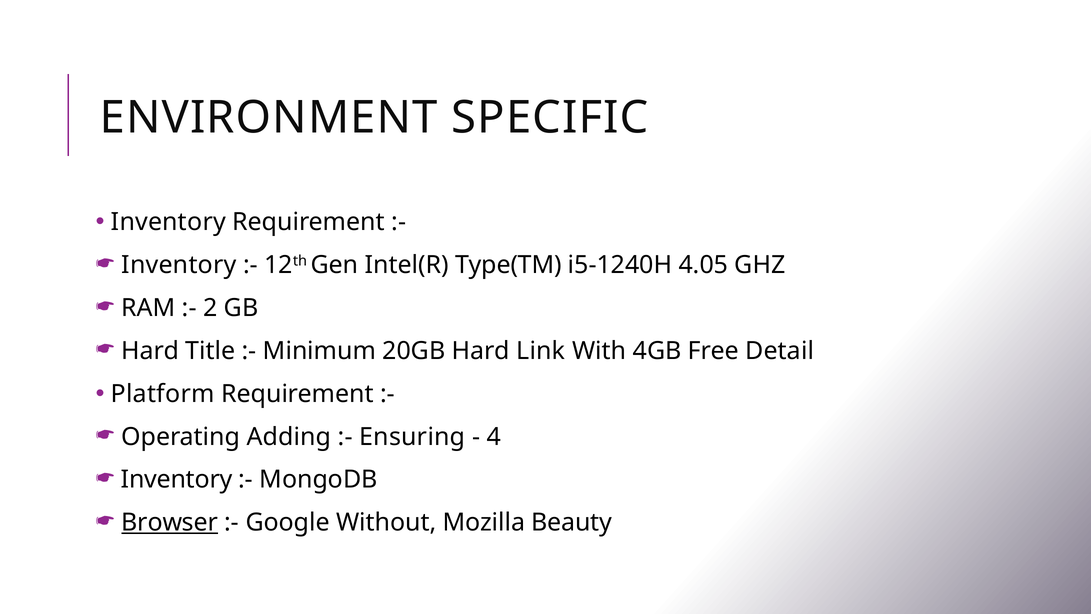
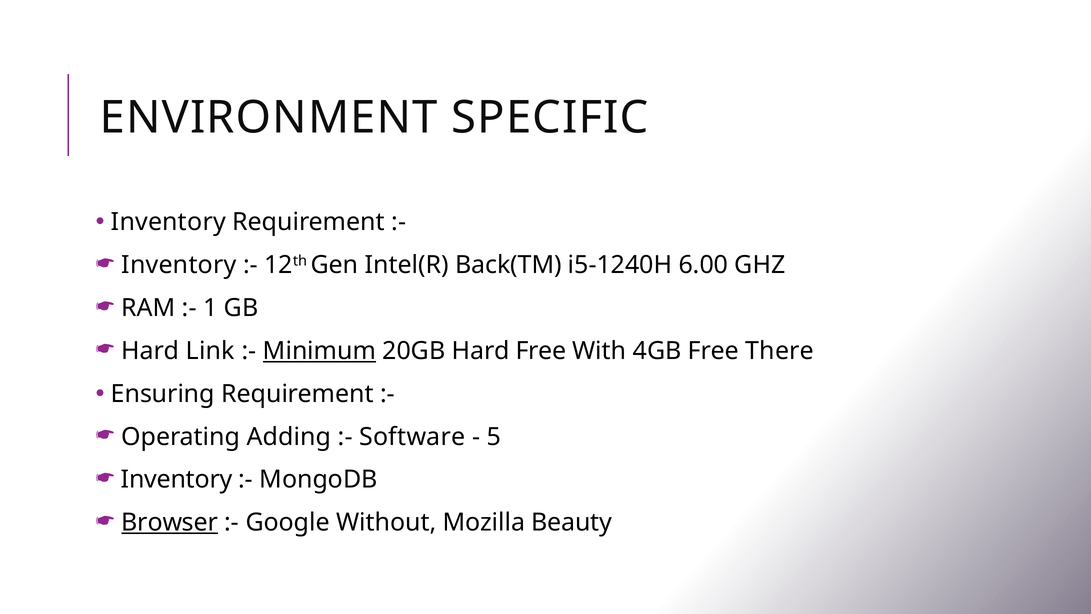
Type(TM: Type(TM -> Back(TM (508, 265)
4.05: 4.05 -> 6.00 (703, 265)
2: 2 -> 1 (210, 308)
Title: Title -> Link (210, 351)
Minimum underline: none -> present (319, 351)
Hard Link: Link -> Free (541, 351)
Detail: Detail -> There (780, 351)
Platform: Platform -> Ensuring (163, 394)
Ensuring: Ensuring -> Software (412, 437)
4: 4 -> 5 (494, 437)
